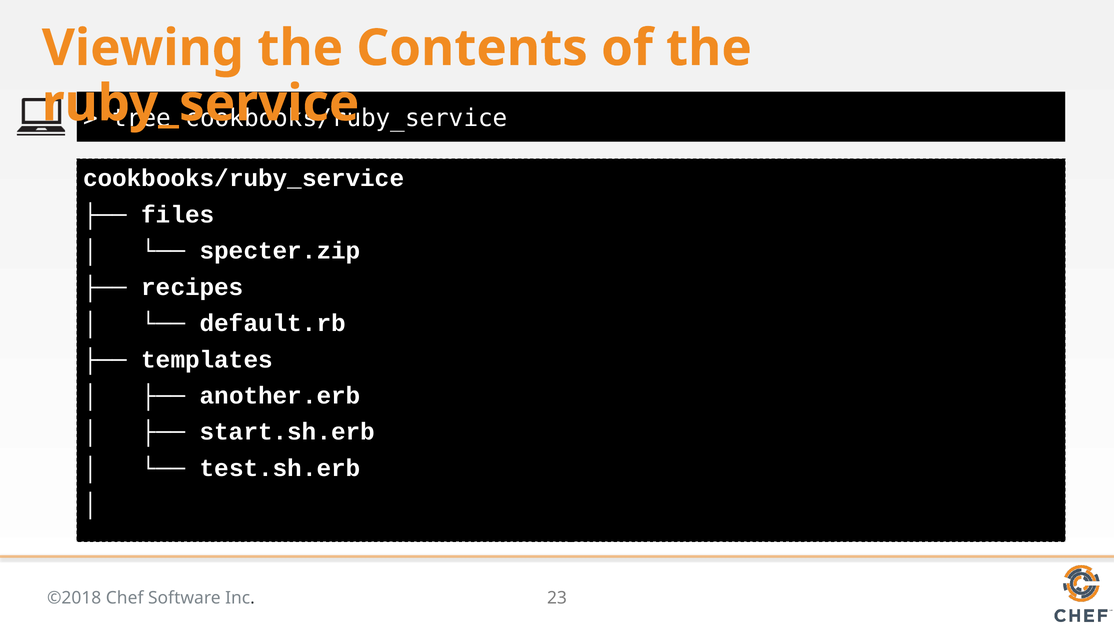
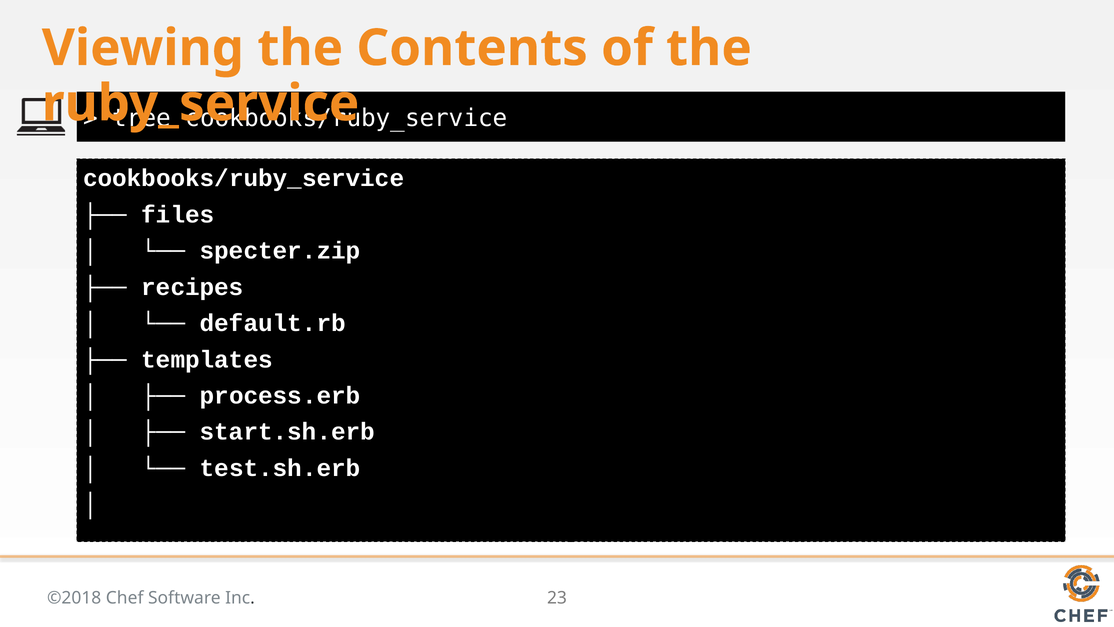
another.erb: another.erb -> process.erb (280, 395)
